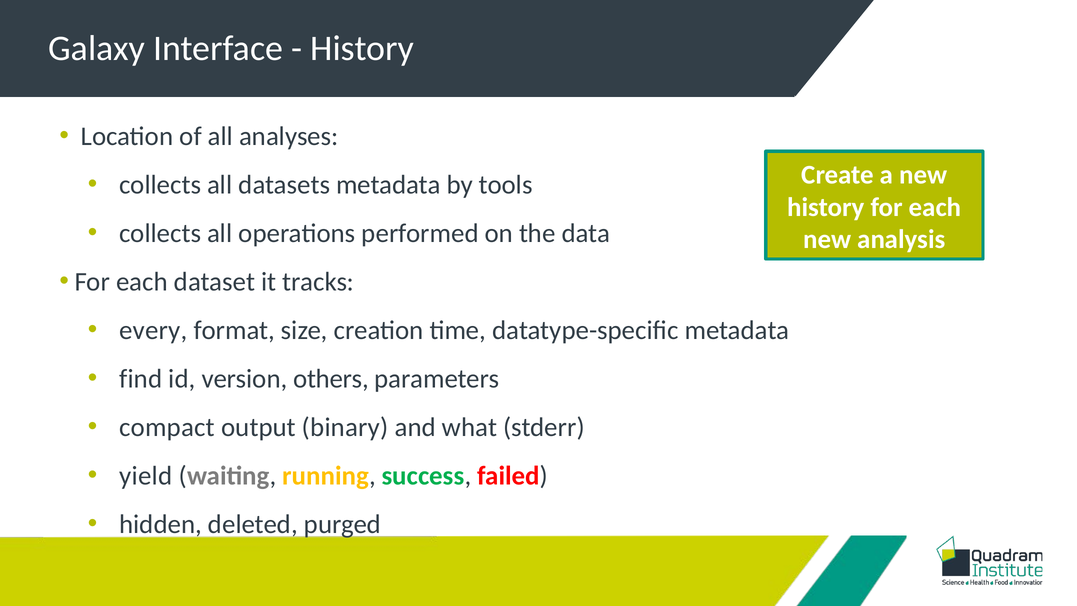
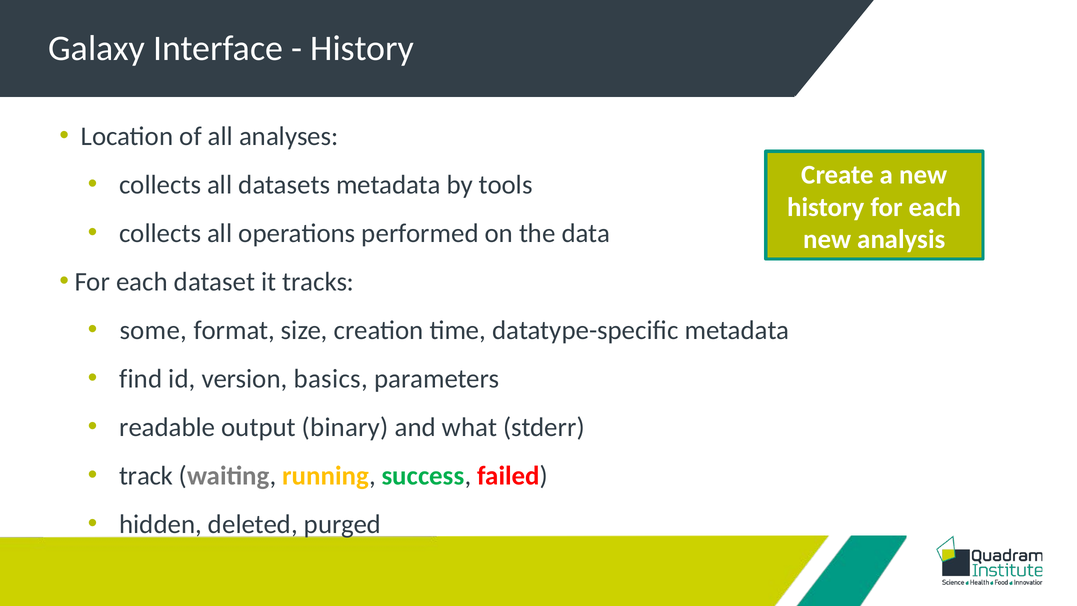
every: every -> some (153, 330)
others: others -> basics (331, 379)
compact: compact -> readable (167, 427)
yield: yield -> track (146, 476)
